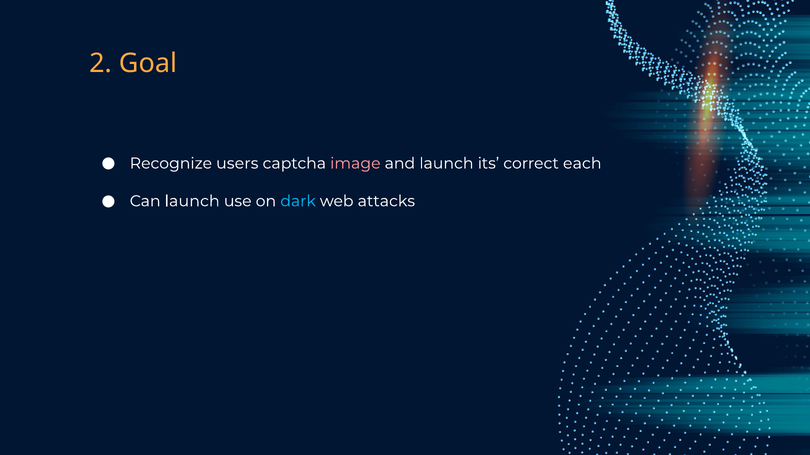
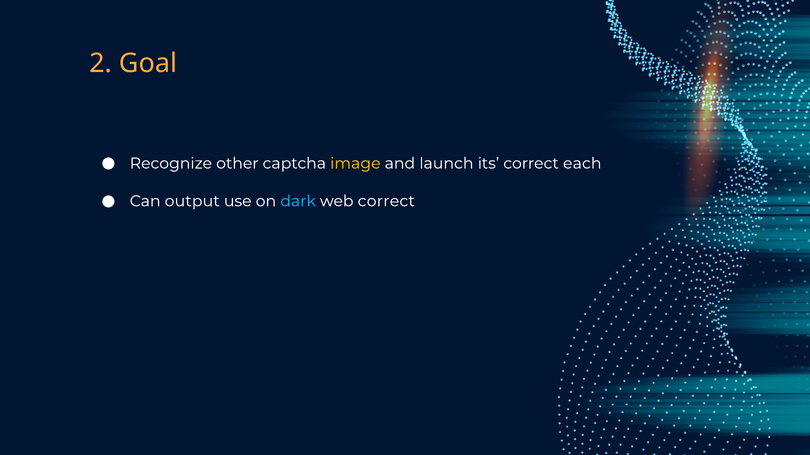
users: users -> other (237, 164)
image colour: pink -> yellow (355, 164)
Can launch: launch -> output (192, 201)
web attacks: attacks -> correct (386, 201)
